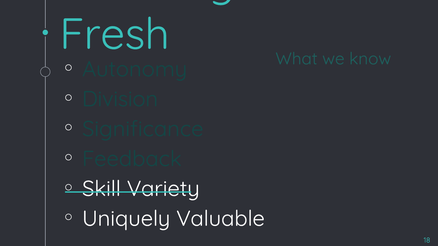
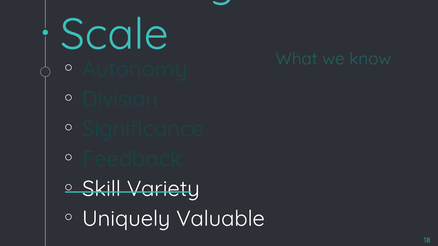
Fresh: Fresh -> Scale (114, 35)
